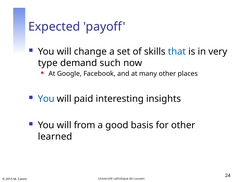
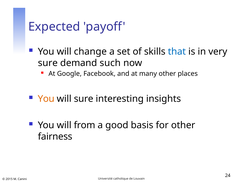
type: type -> sure (48, 63)
You colour: blue -> orange (46, 99)
will paid: paid -> sure (84, 99)
learned: learned -> fairness (55, 137)
